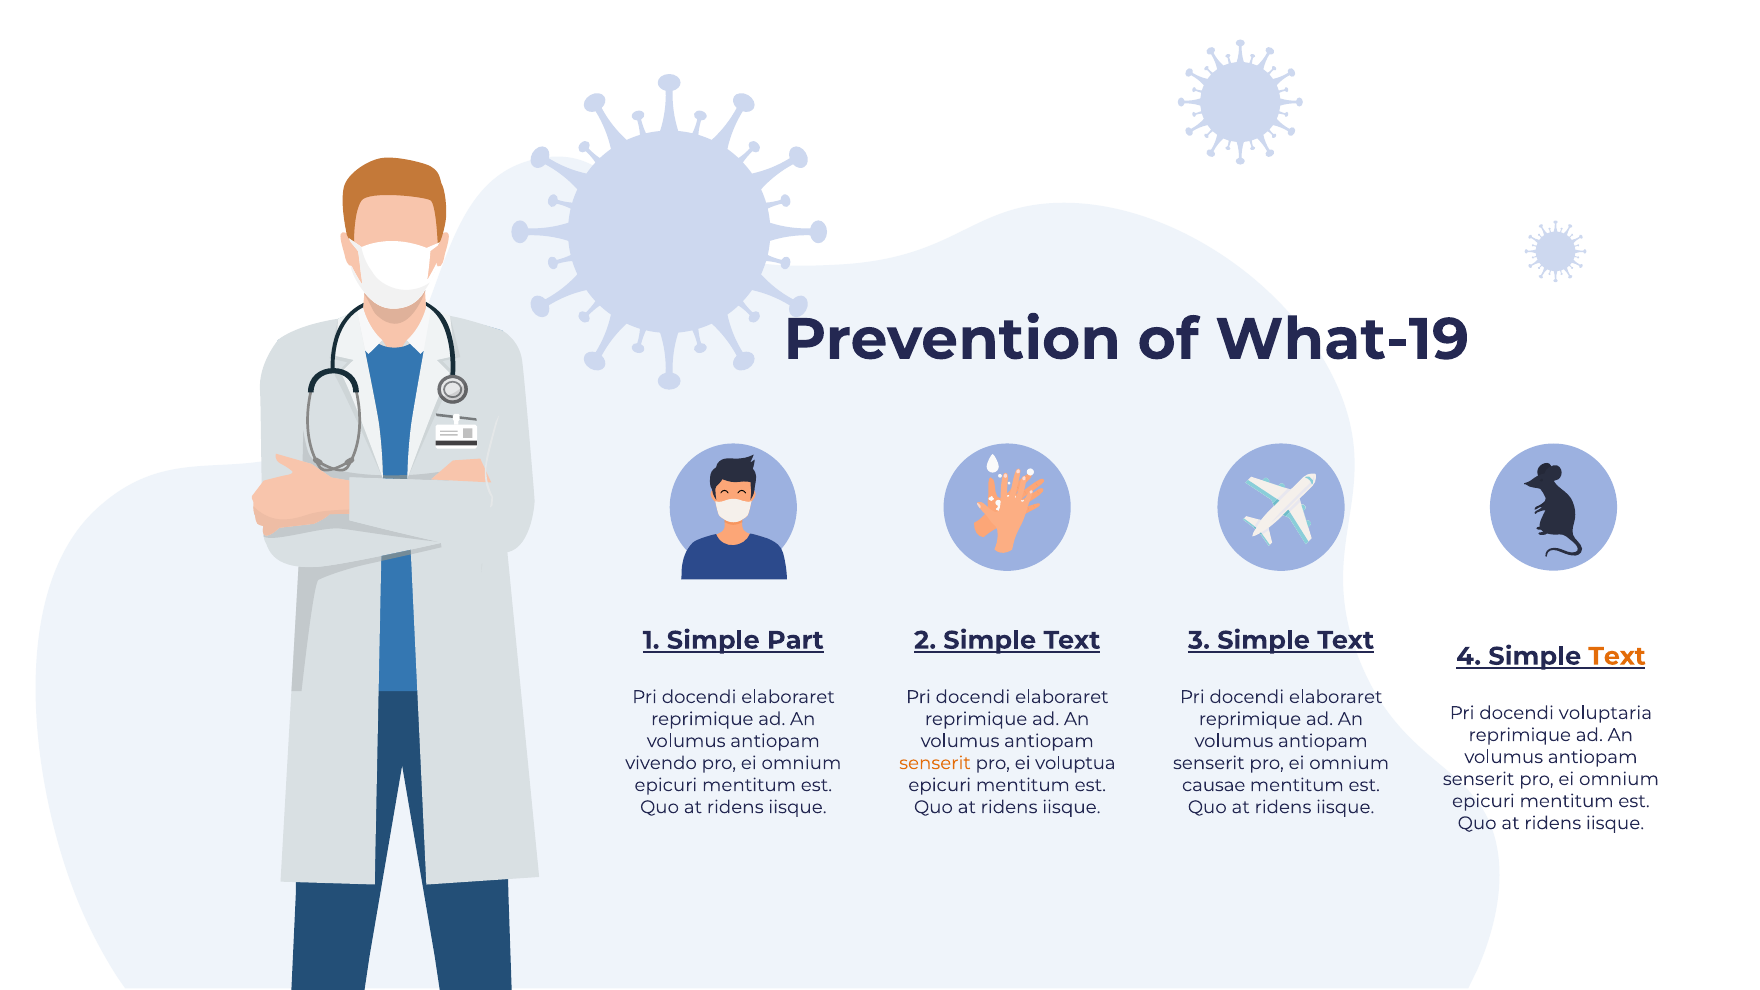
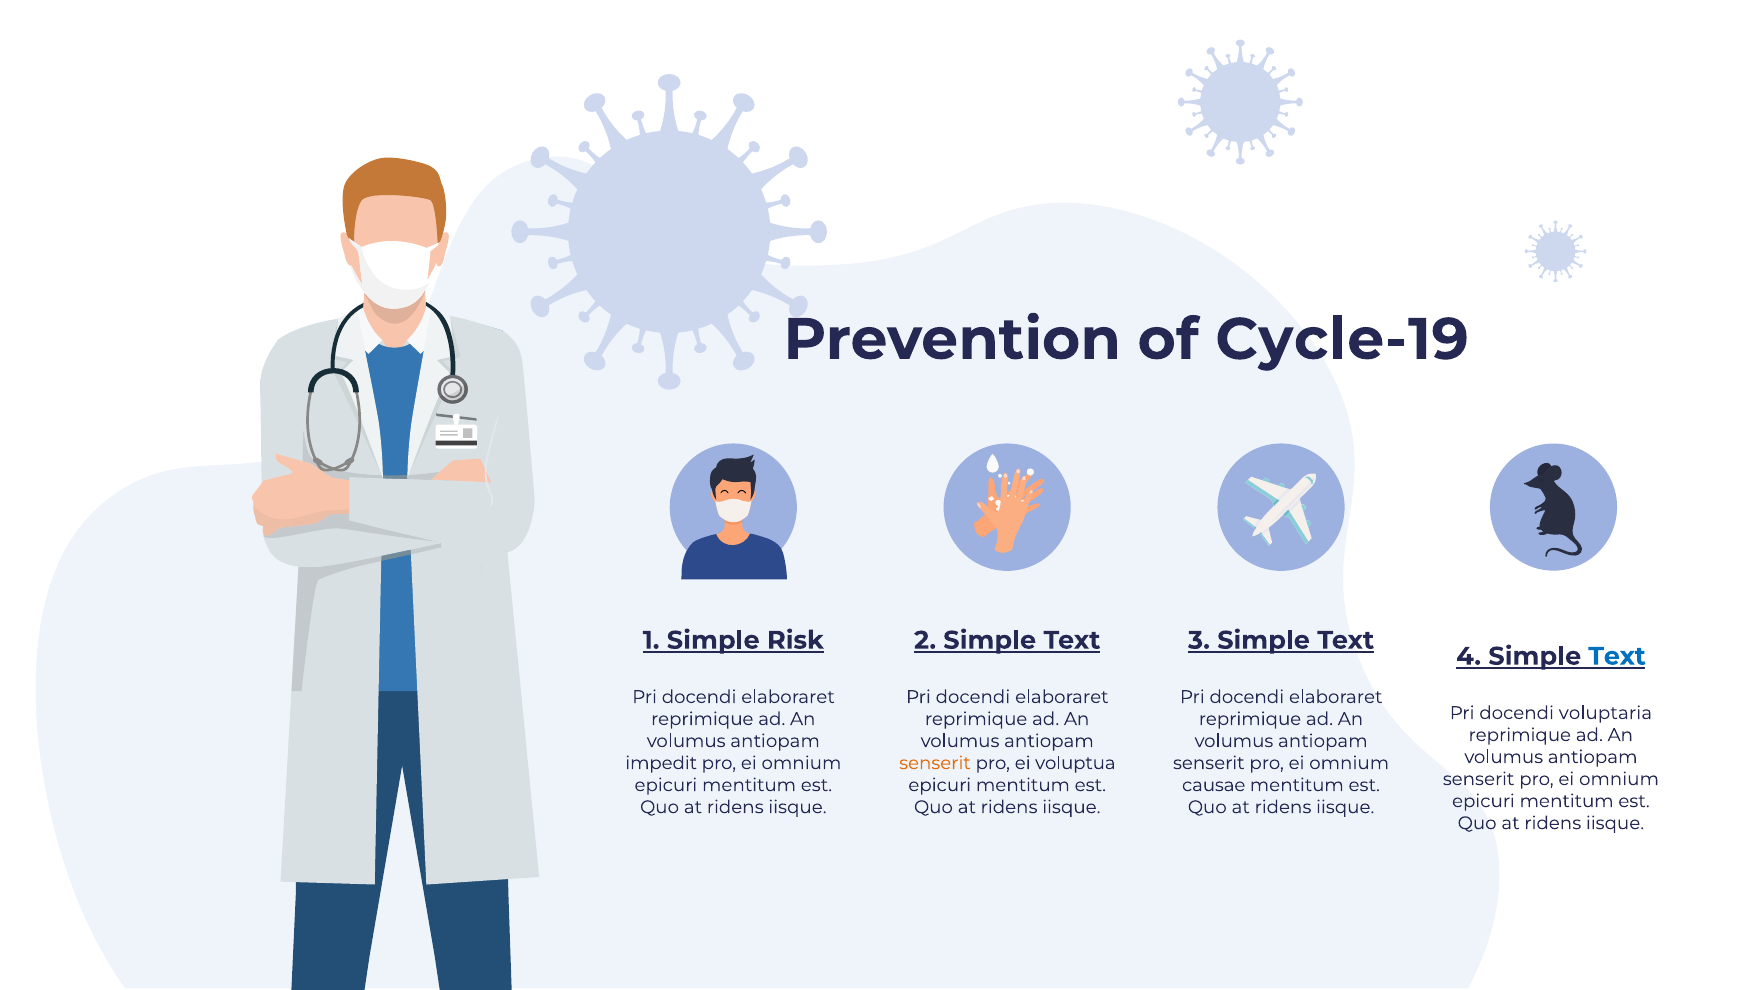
What-19: What-19 -> Cycle-19 (1342, 340)
Part: Part -> Risk (795, 640)
Text colour: orange -> blue (1617, 656)
vivendo: vivendo -> impedit (661, 763)
